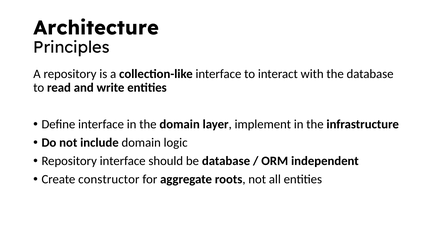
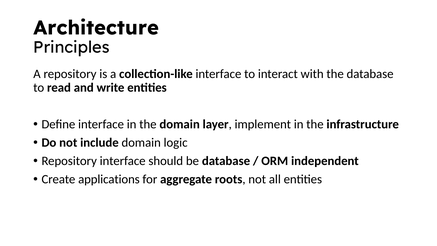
constructor: constructor -> applications (109, 179)
